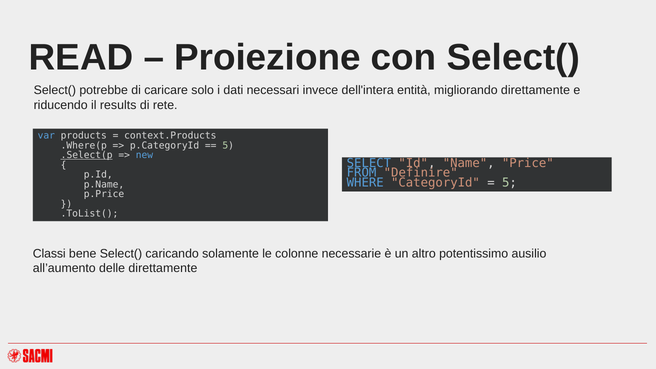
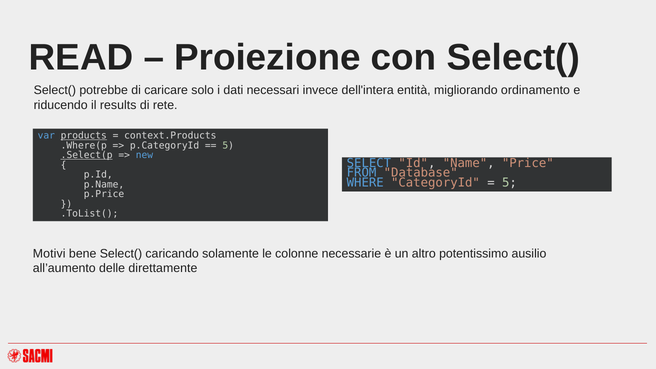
migliorando direttamente: direttamente -> ordinamento (535, 90)
products underline: none -> present (84, 136)
Definire: Definire -> Database (421, 173)
Classi: Classi -> Motivi (49, 254)
